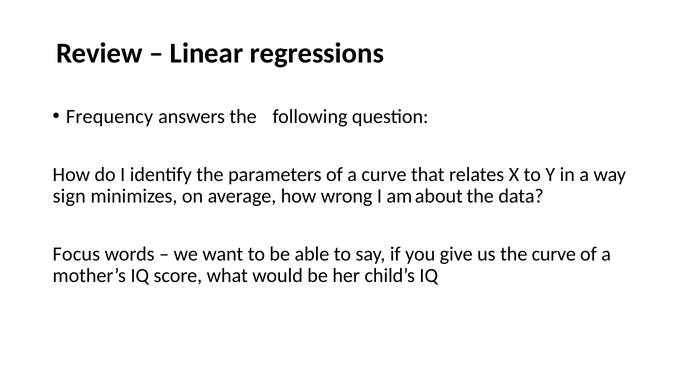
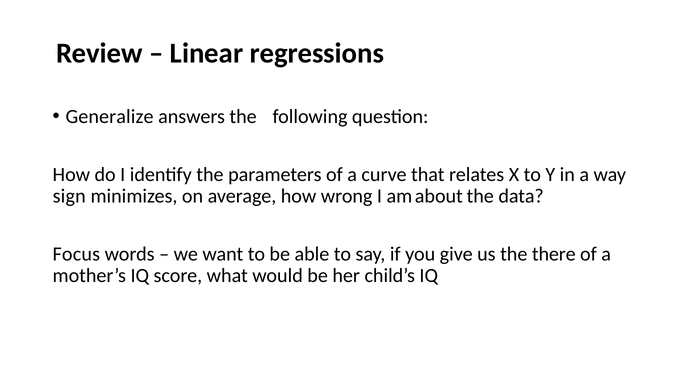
Frequency: Frequency -> Generalize (110, 117)
the curve: curve -> there (554, 254)
